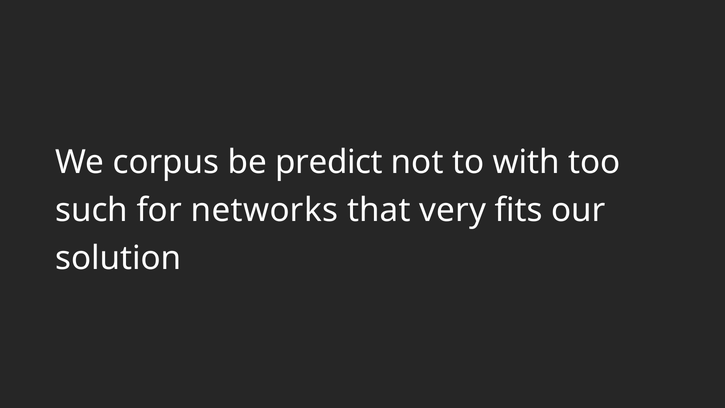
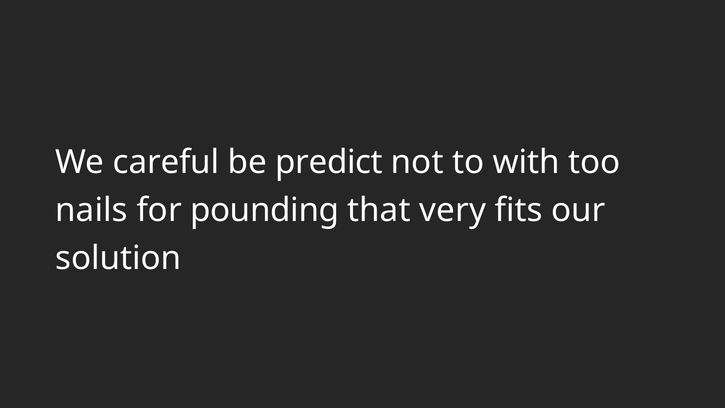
corpus: corpus -> careful (166, 162)
such: such -> nails (92, 210)
networks: networks -> pounding (265, 210)
